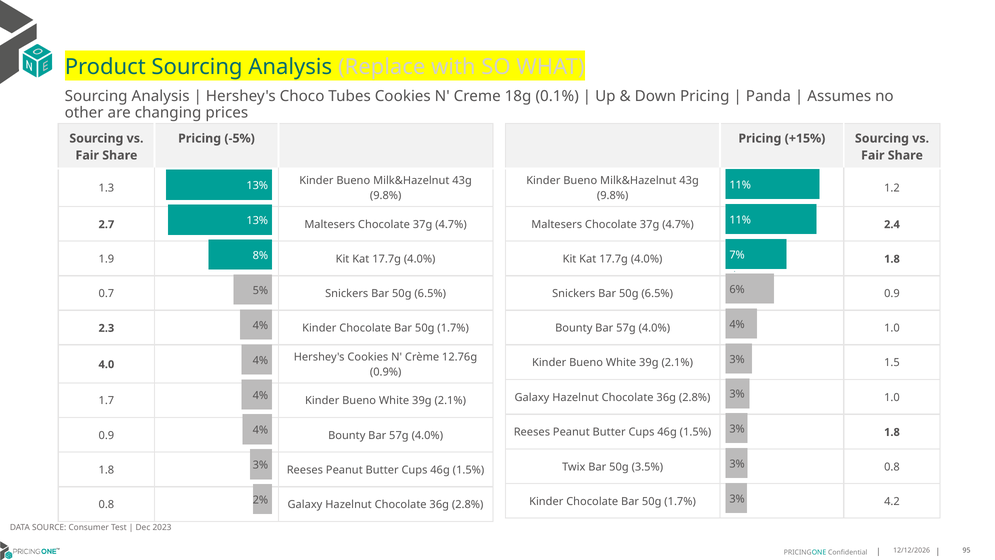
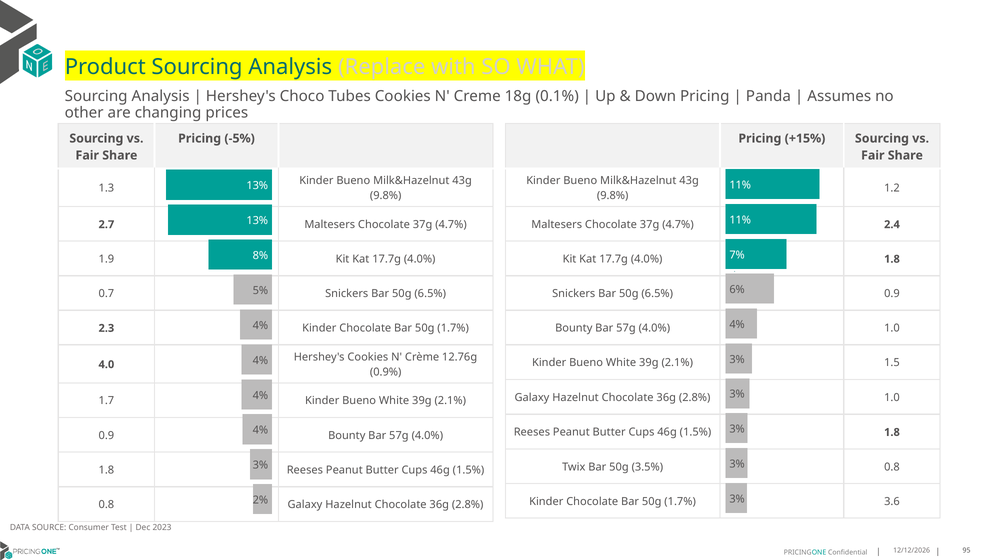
4.2: 4.2 -> 3.6 (892, 501)
